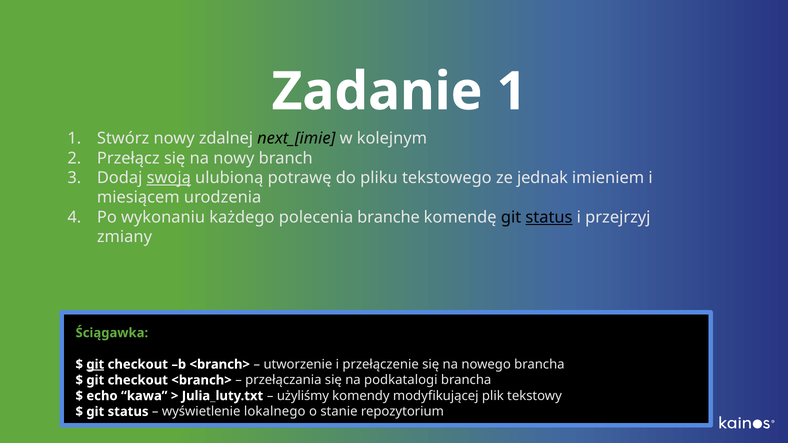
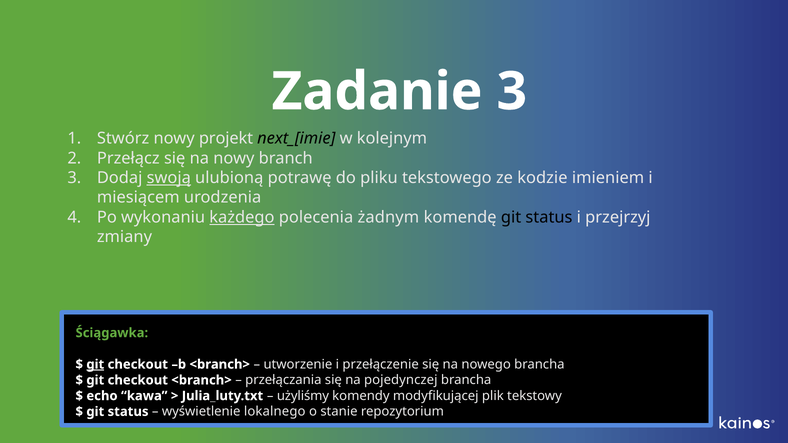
Zadanie 1: 1 -> 3 (512, 92)
zdalnej: zdalnej -> projekt (226, 139)
jednak: jednak -> kodzie (542, 178)
każdego underline: none -> present (242, 217)
branche: branche -> żadnym (388, 217)
status underline: present -> none (549, 217)
podkatalogi: podkatalogi -> pojedynczej (401, 380)
